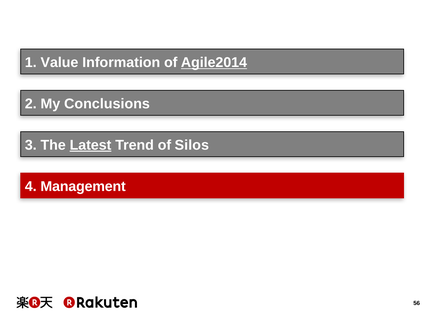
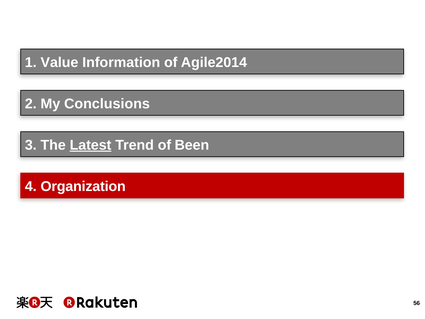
Agile2014 underline: present -> none (214, 62)
Silos: Silos -> Been (192, 145)
Management: Management -> Organization (83, 186)
